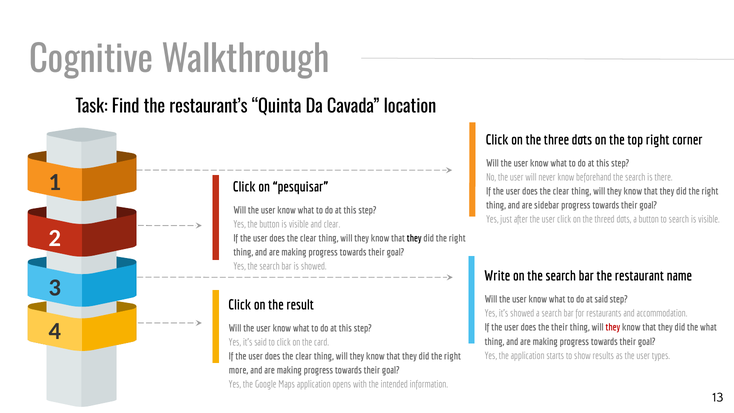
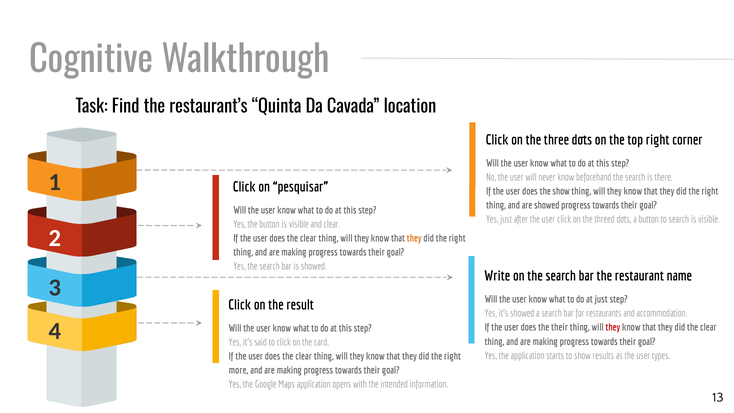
clear: clear -> show (561, 191)
are sidebar: sidebar -> showed (547, 205)
they colour: black -> orange (414, 238)
at said: said -> just (601, 299)
did the what: what -> clear (708, 328)
